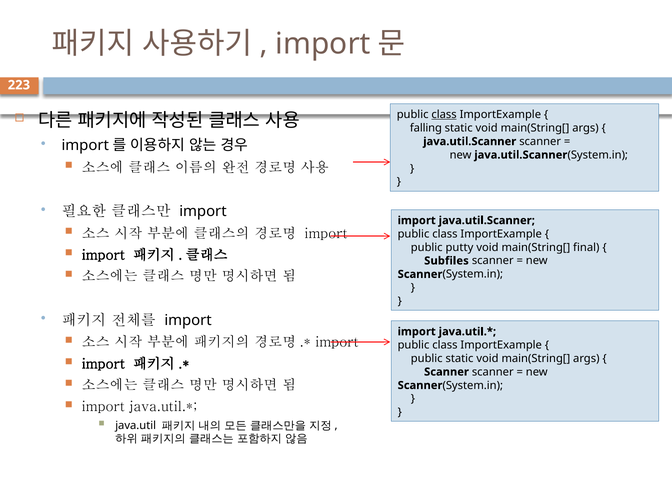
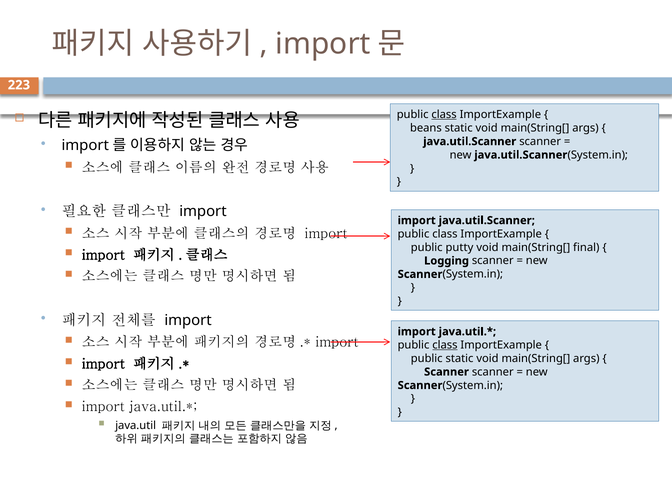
falling: falling -> beans (426, 128)
Subfiles: Subfiles -> Logging (447, 261)
class underline: none -> present (445, 345)
